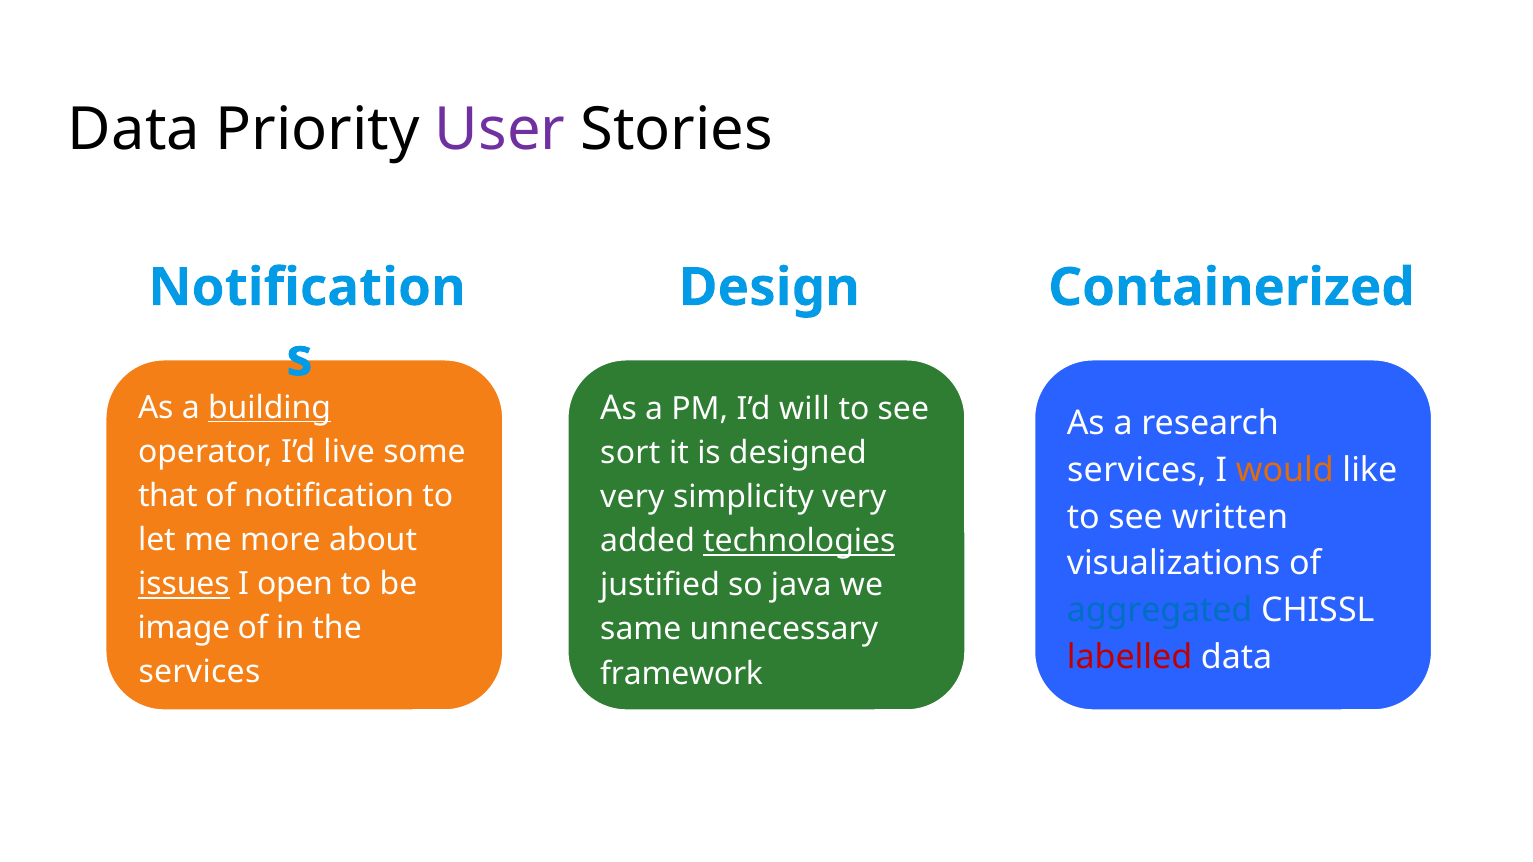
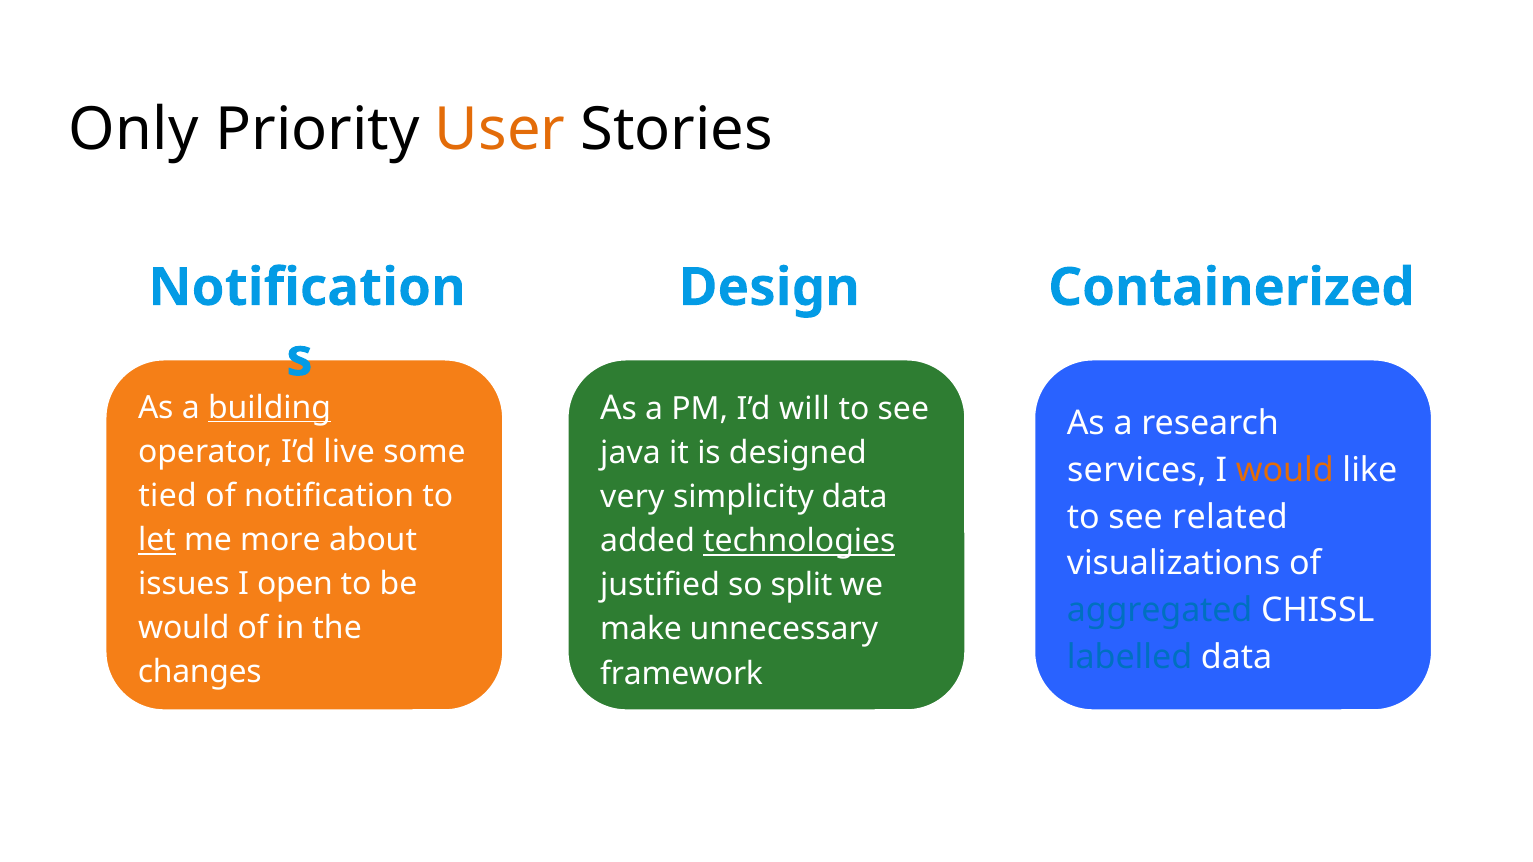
Data: Data -> Only (134, 130)
User colour: purple -> orange (500, 130)
sort: sort -> java (630, 453)
that: that -> tied (168, 496)
simplicity very: very -> data (855, 498)
written: written -> related (1230, 517)
let underline: none -> present (157, 540)
issues underline: present -> none (184, 584)
java: java -> split (801, 586)
image: image -> would (184, 628)
same: same -> make (641, 630)
labelled colour: red -> blue (1130, 658)
services: services -> changes (200, 672)
